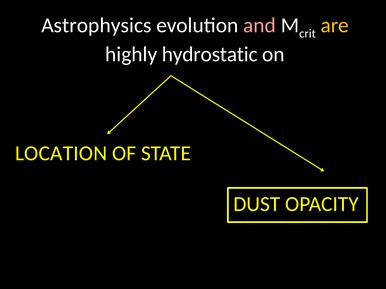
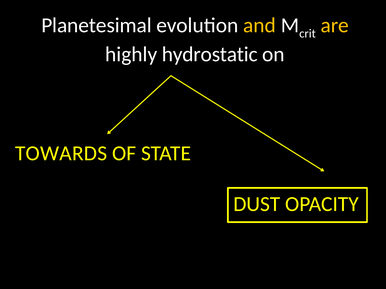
Astrophysics: Astrophysics -> Planetesimal (96, 25)
and colour: pink -> yellow (260, 25)
LOCATION: LOCATION -> TOWARDS (61, 154)
